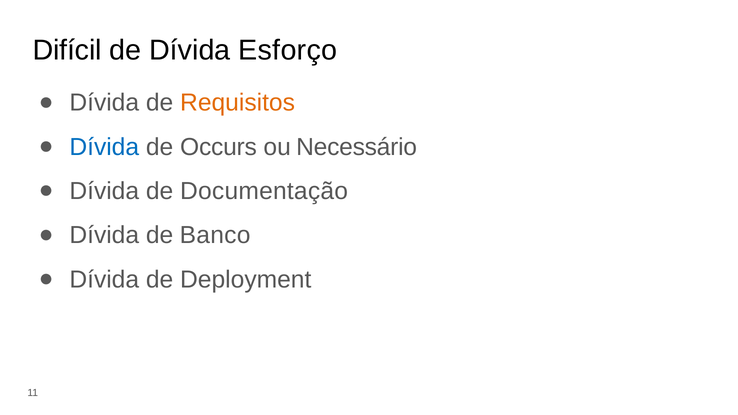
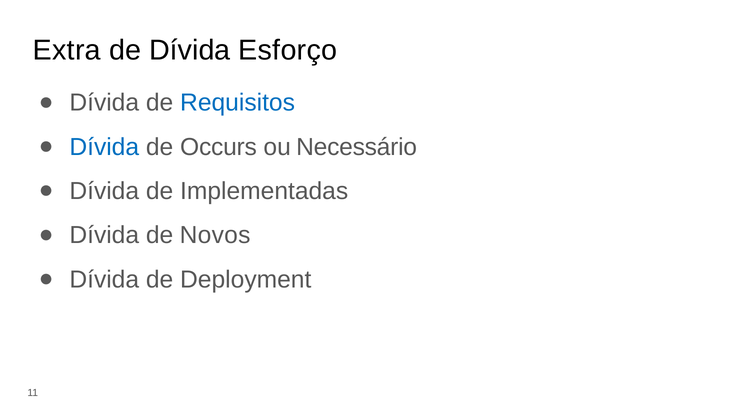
Difícil: Difícil -> Extra (67, 50)
Requisitos colour: orange -> blue (238, 103)
Documentação: Documentação -> Implementadas (264, 191)
Banco: Banco -> Novos (215, 235)
